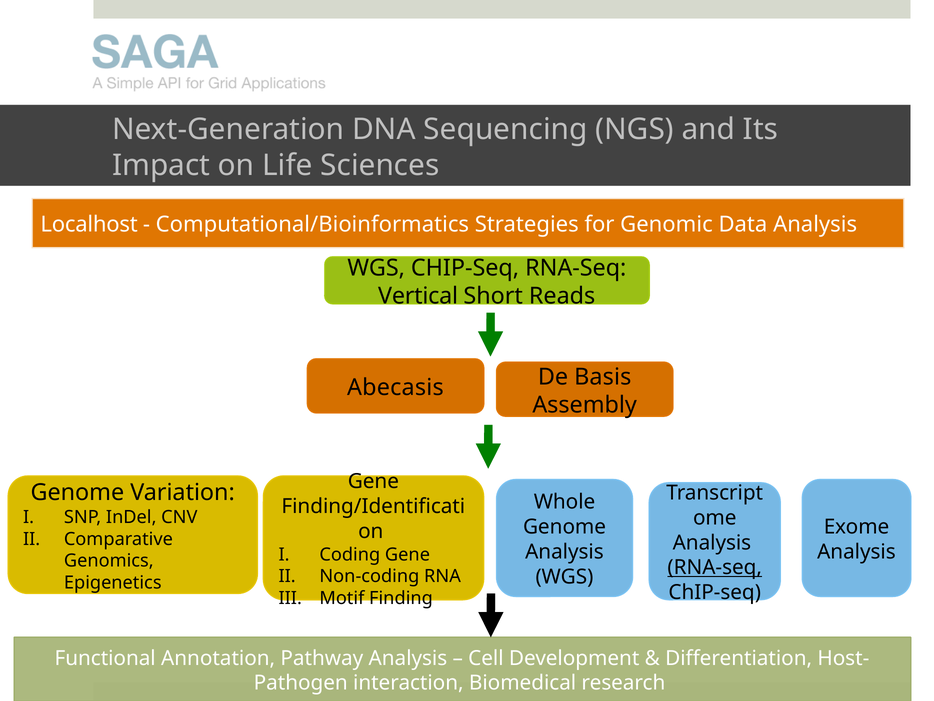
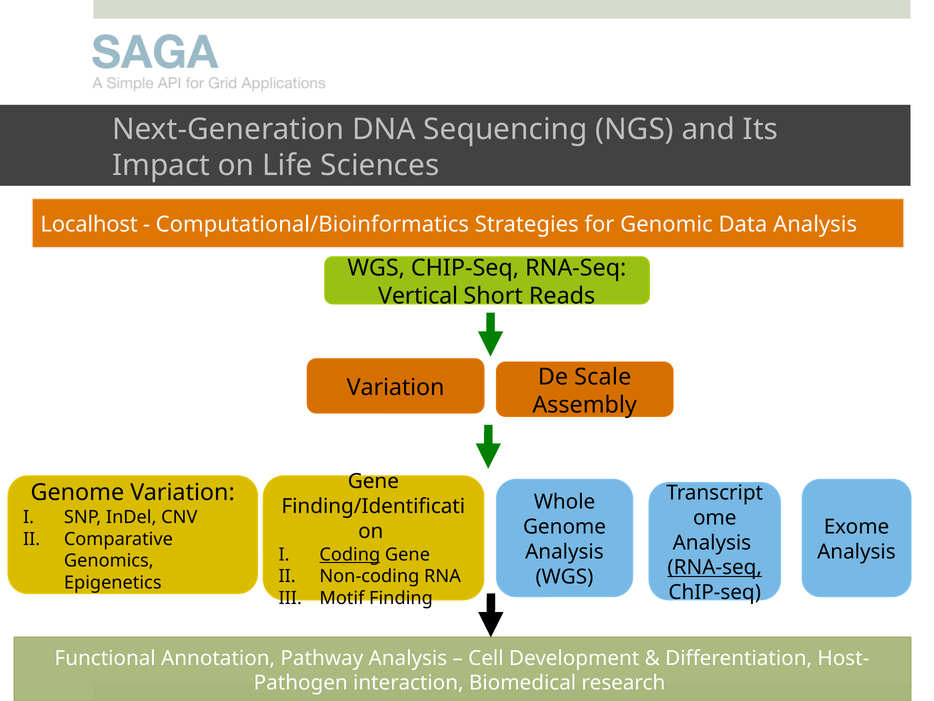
Abecasis: Abecasis -> Variation (396, 387)
Basis: Basis -> Scale (603, 377)
Coding underline: none -> present (350, 554)
